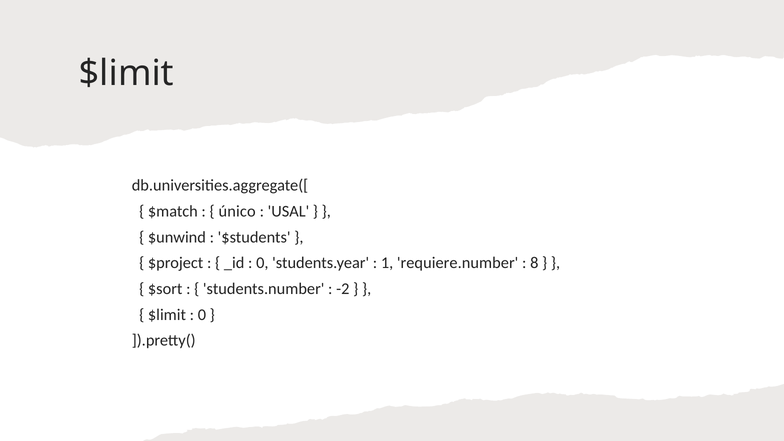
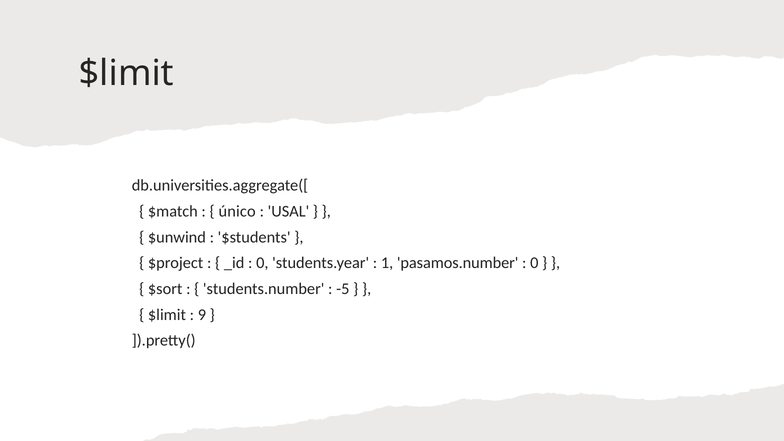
requiere.number: requiere.number -> pasamos.number (458, 263)
8: 8 -> 0 (534, 263)
-2: -2 -> -5 (343, 289)
0: 0 -> 9 (202, 315)
